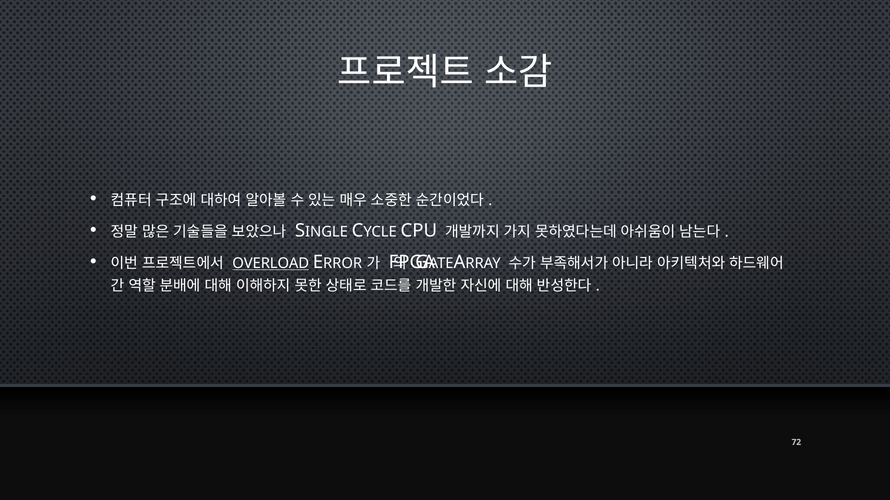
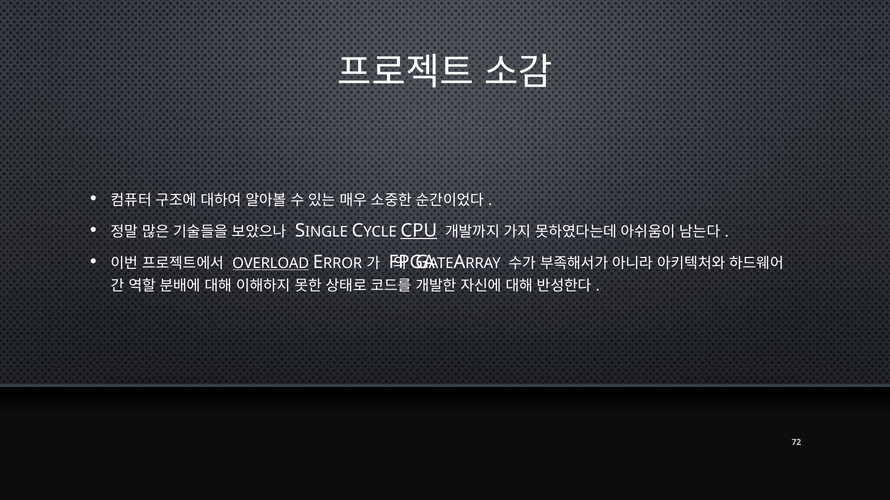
CPU underline: none -> present (419, 231)
